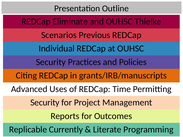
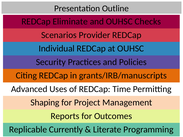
Thielke: Thielke -> Checks (148, 22)
Previous: Previous -> Provider (94, 35)
Security: Security -> Shaping (45, 103)
